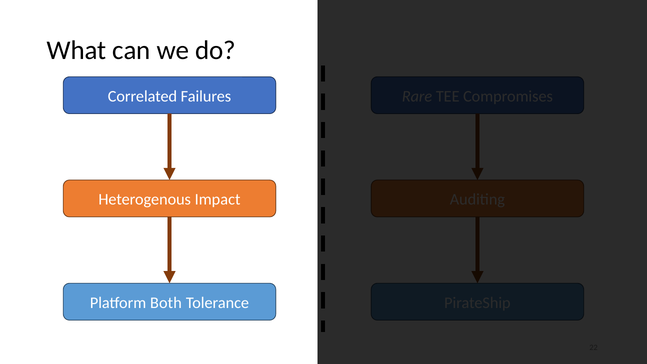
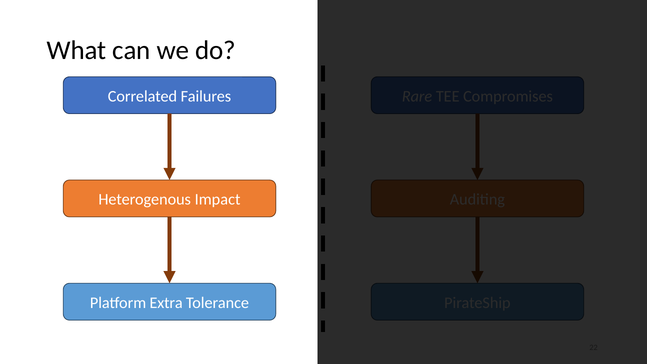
Both: Both -> Extra (166, 303)
